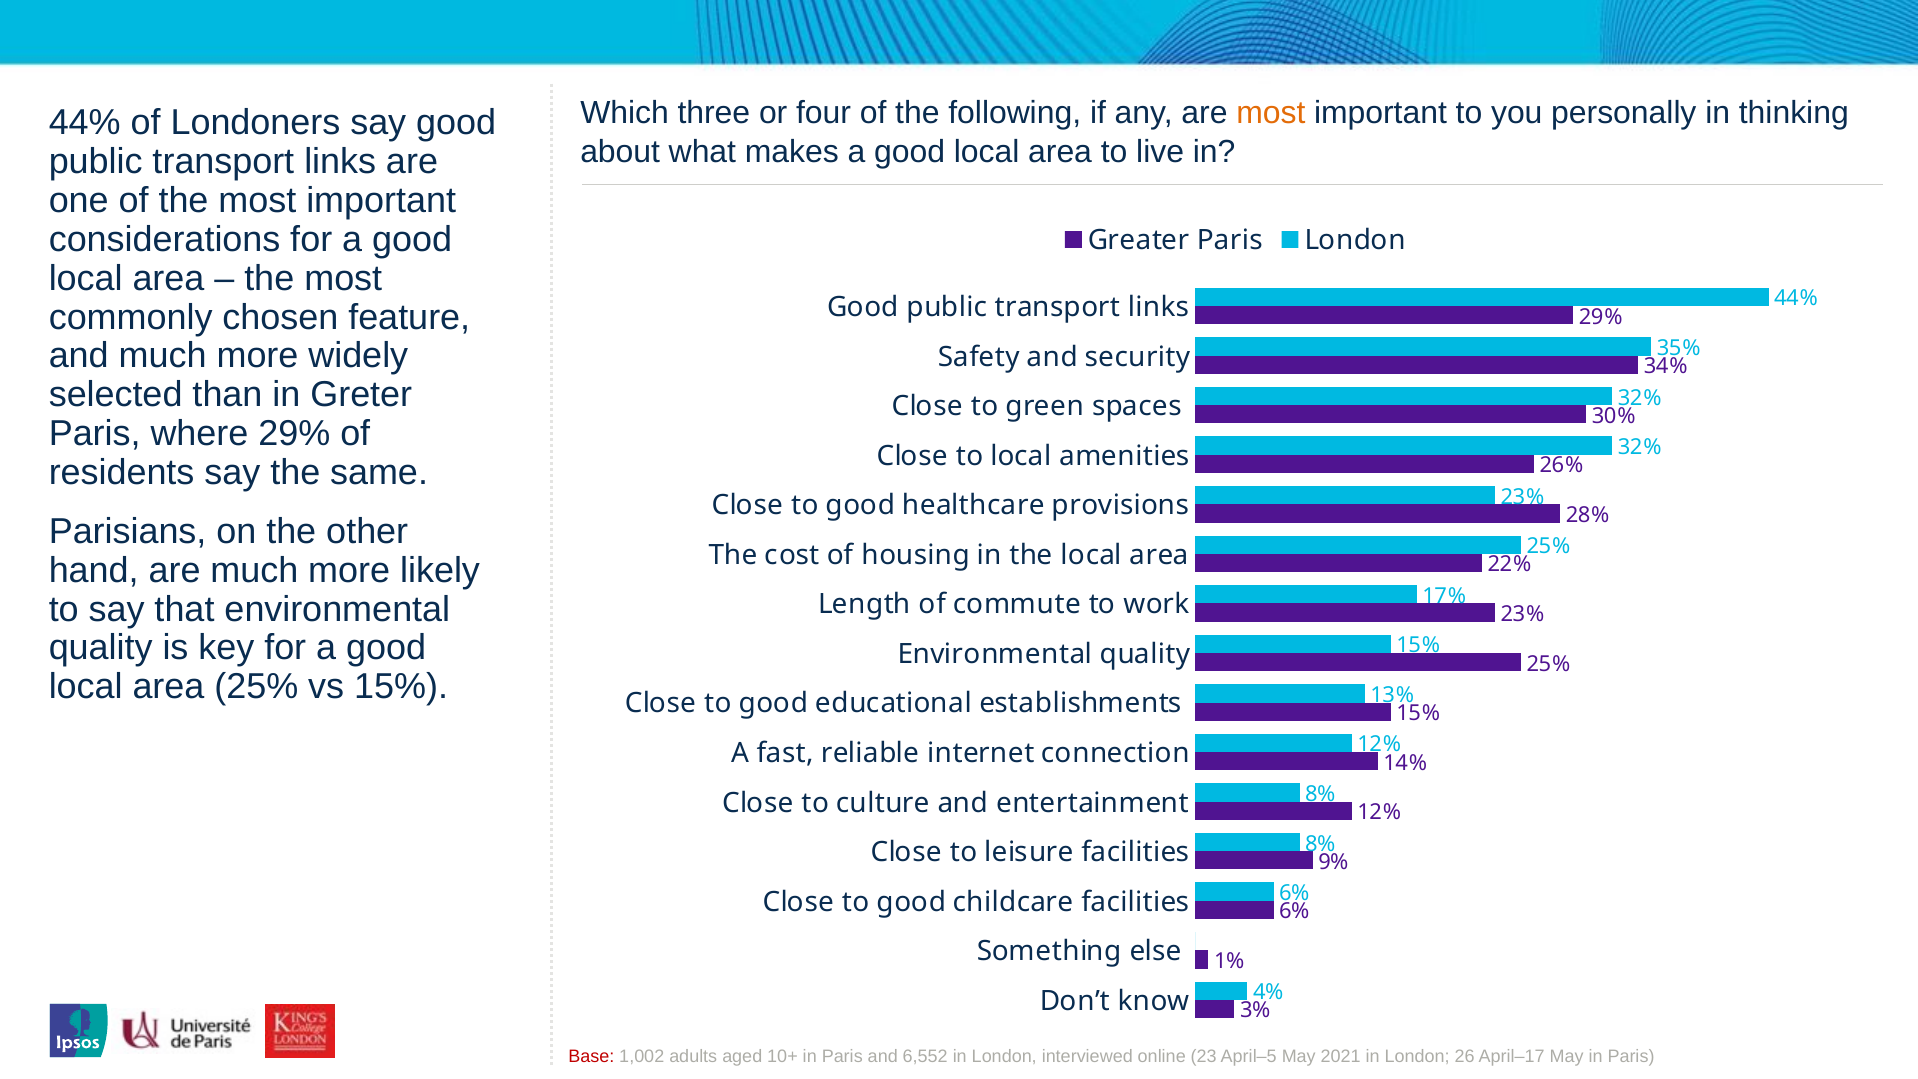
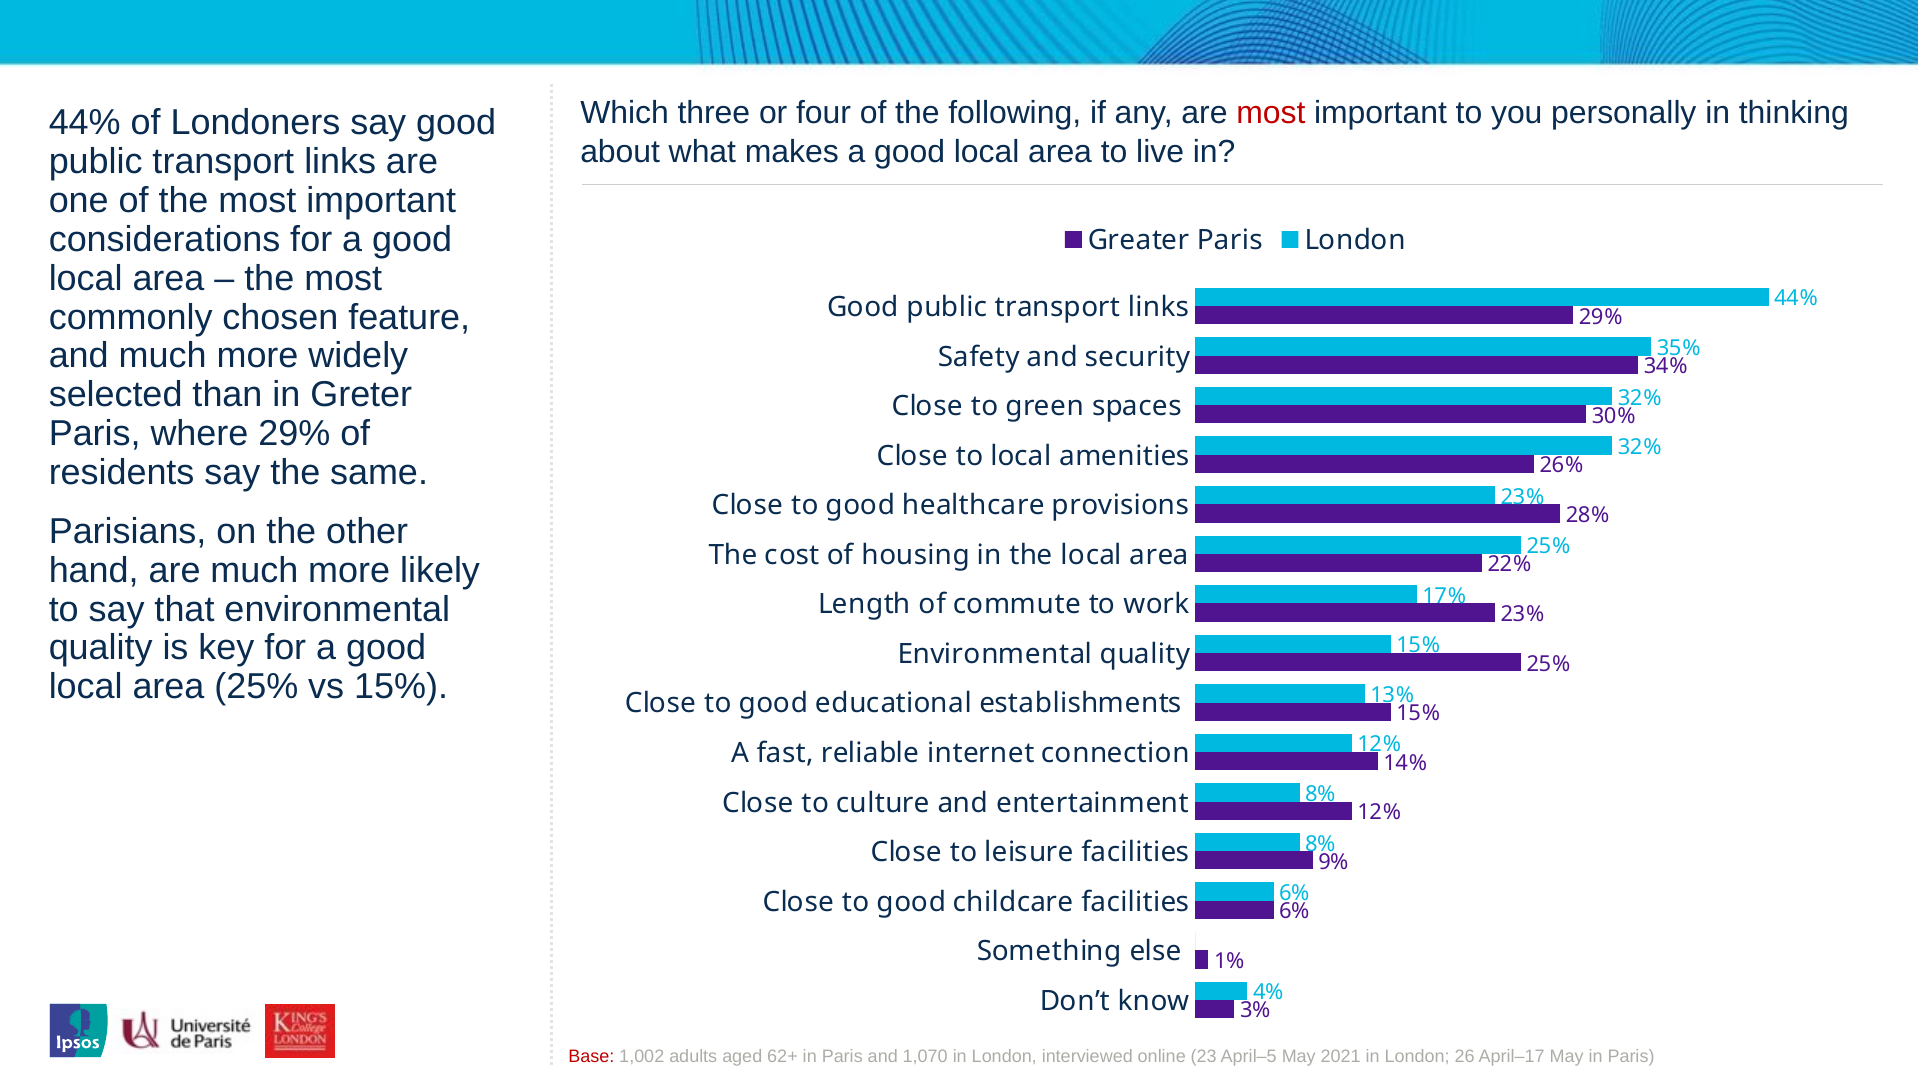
most colour: orange -> red (1271, 113)
10+: 10+ -> 62+ (782, 1056)
6,552: 6,552 -> 1,070 (925, 1056)
